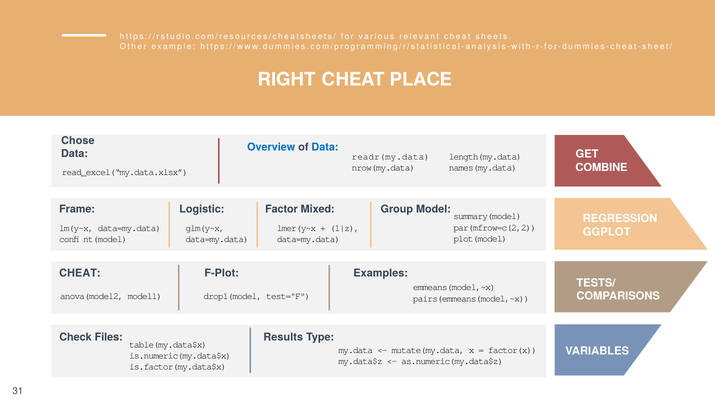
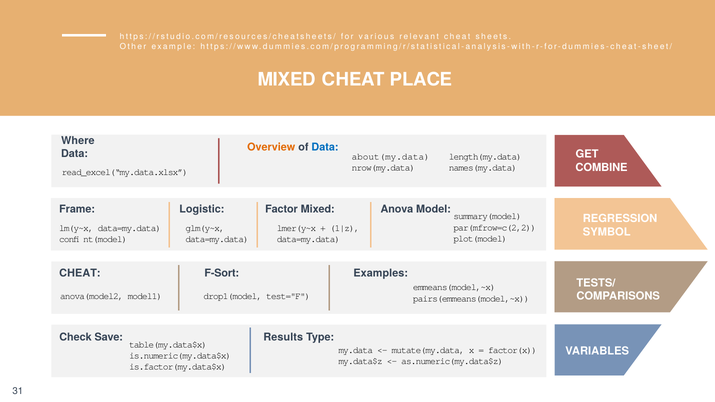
RIGHT: RIGHT -> MIXED (287, 80)
Chose: Chose -> Where (78, 141)
Overview colour: blue -> orange (271, 147)
readr(my.data: readr(my.data -> about(my.data (391, 157)
Group: Group -> Anova (397, 209)
GGPLOT: GGPLOT -> SYMBOL (607, 232)
F-Plot: F-Plot -> F-Sort (222, 273)
Files: Files -> Save (109, 338)
